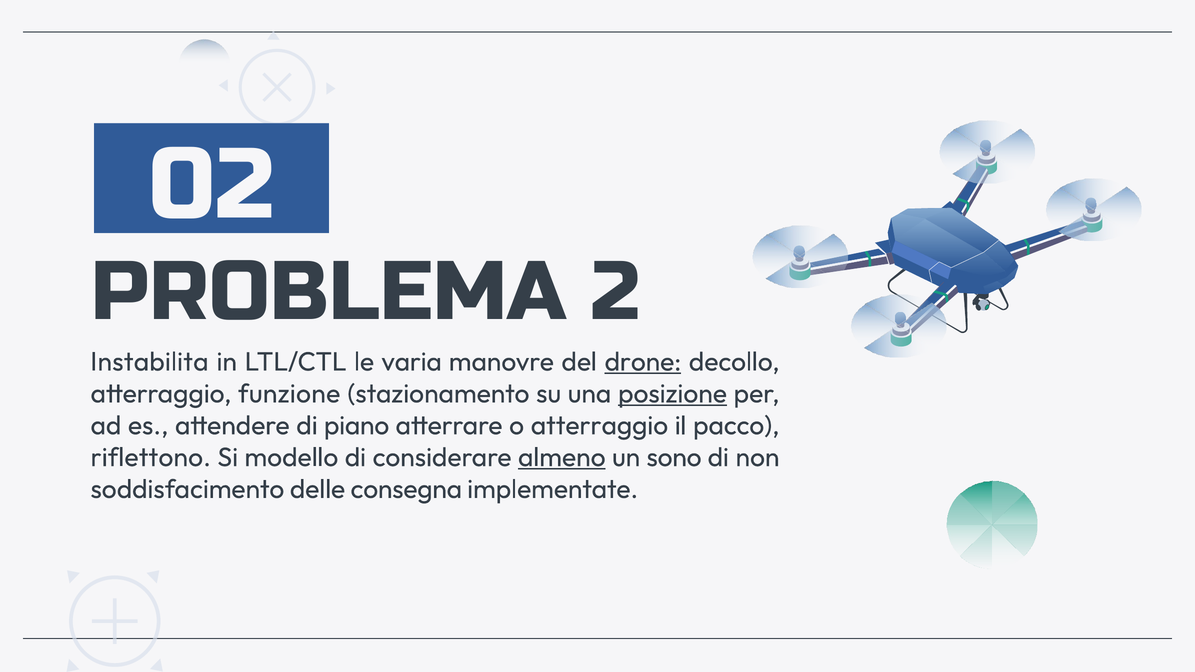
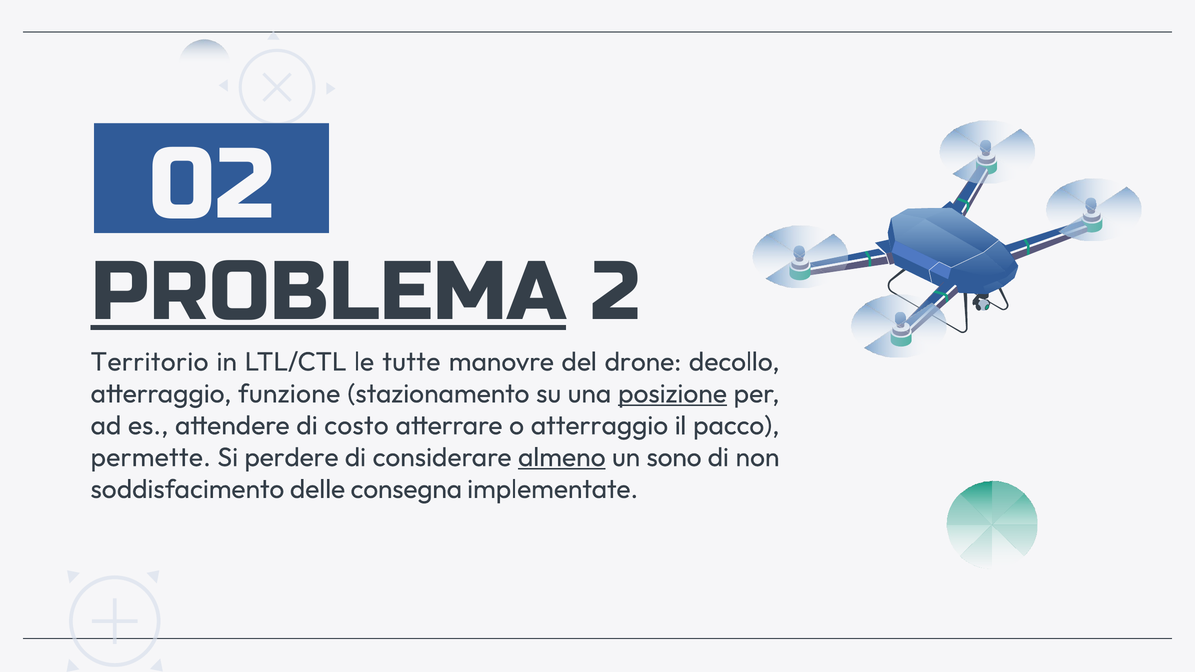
PROBLEMA underline: none -> present (328, 292)
Instabilita: Instabilita -> Territorio (150, 362)
varia: varia -> tutte (411, 362)
drone underline: present -> none (643, 362)
piano: piano -> costo (356, 426)
riflettono: riflettono -> permette (151, 458)
modello: modello -> perdere (292, 458)
